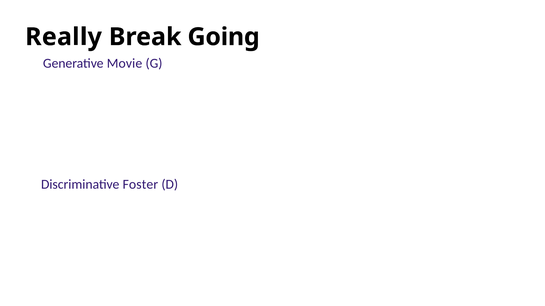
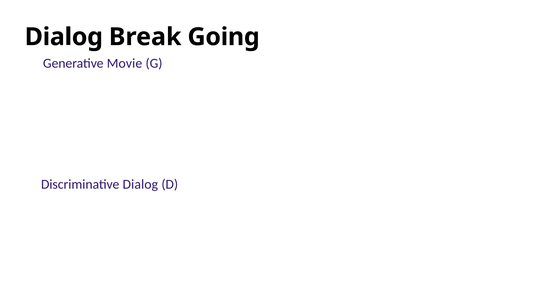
Really: Really -> Dialog (64, 37)
Discriminative Foster: Foster -> Dialog (140, 185)
